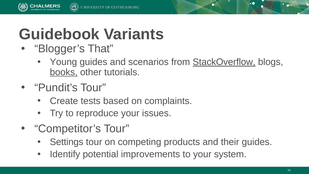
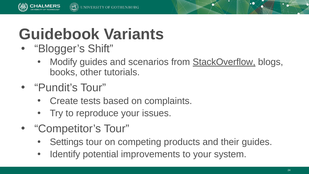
That: That -> Shift (100, 49)
Young: Young -> Modify (63, 62)
books underline: present -> none (64, 72)
